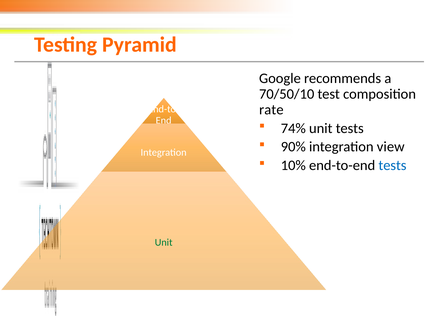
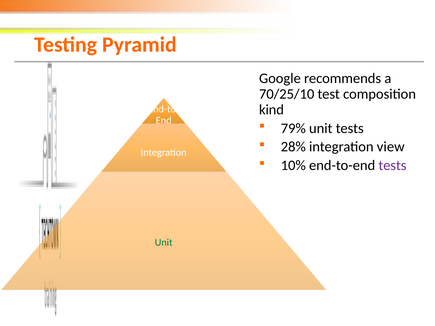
70/50/10: 70/50/10 -> 70/25/10 (287, 94)
rate: rate -> kind (271, 110)
74%: 74% -> 79% (293, 128)
90%: 90% -> 28% (293, 147)
tests colour: blue -> purple (392, 165)
